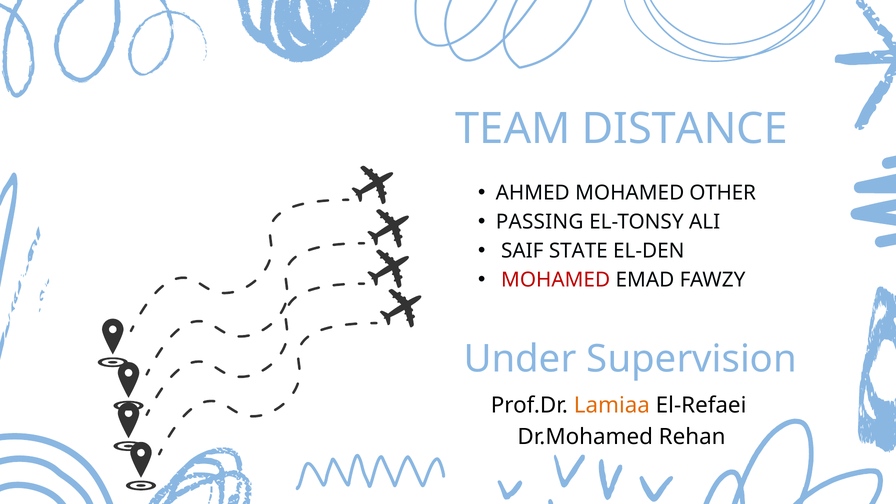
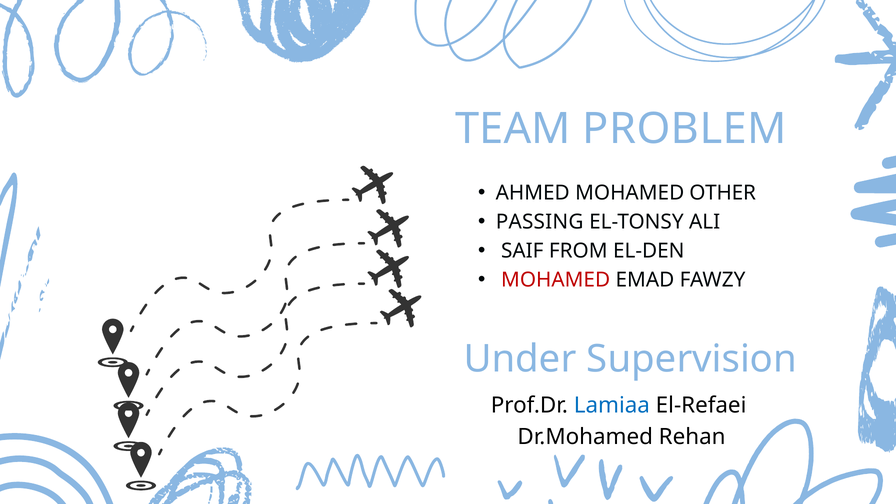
DISTANCE: DISTANCE -> PROBLEM (685, 129)
STATE: STATE -> FROM (578, 251)
Lamiaa colour: orange -> blue (612, 406)
